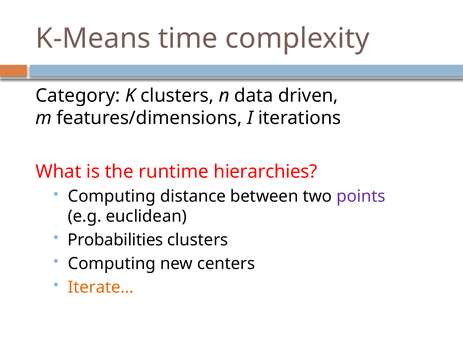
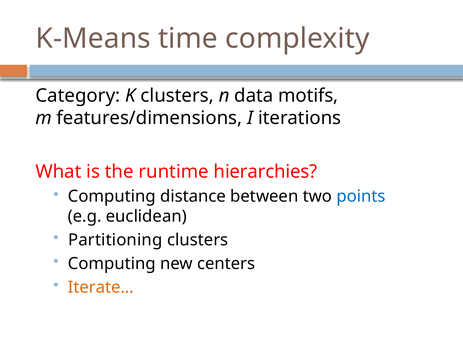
driven: driven -> motifs (308, 96)
points colour: purple -> blue (361, 197)
Probabilities: Probabilities -> Partitioning (115, 240)
